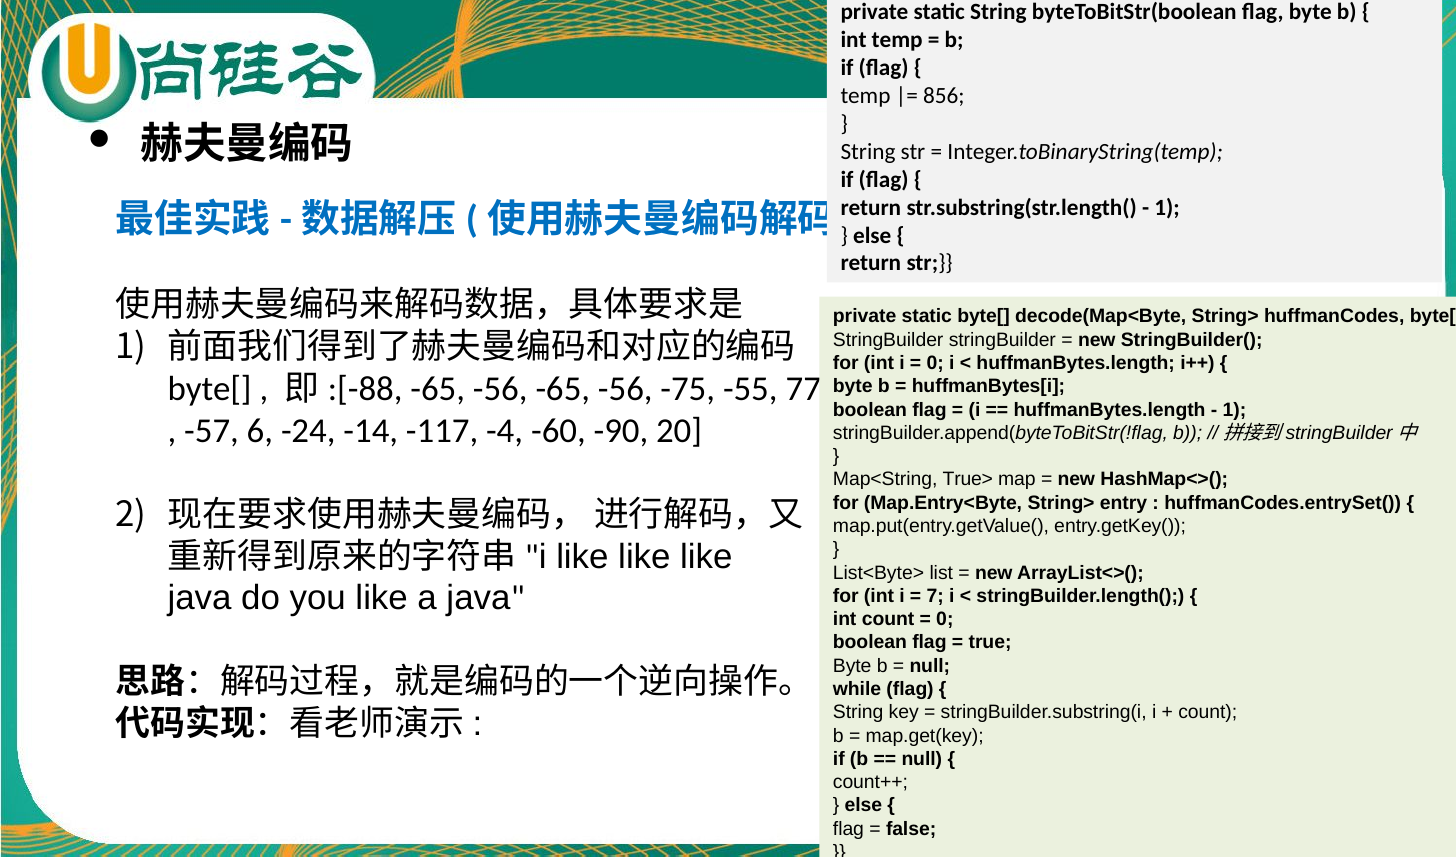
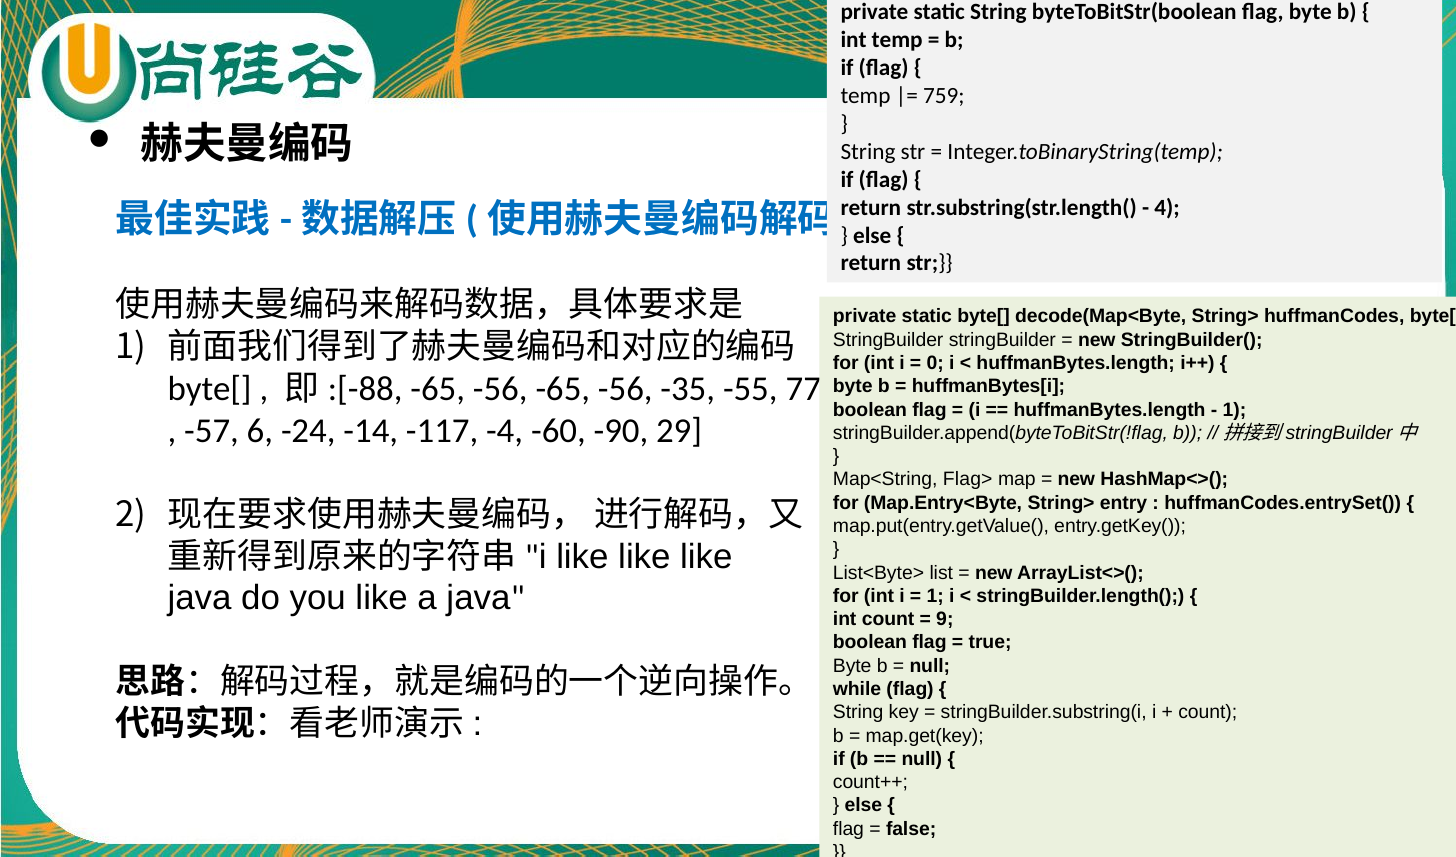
856: 856 -> 759 (944, 96)
1: 1 -> 4 (1167, 208)
-75: -75 -> -35 (688, 389)
20: 20 -> 29 (679, 431)
True>: True> -> Flag> (968, 480)
7: 7 -> 1 (935, 596)
0: 0 -> 9 (945, 619)
